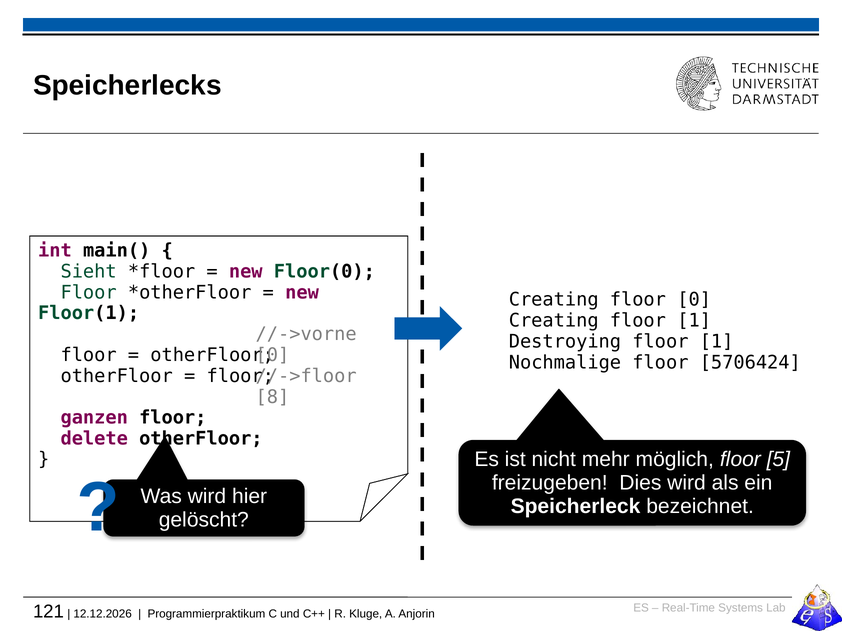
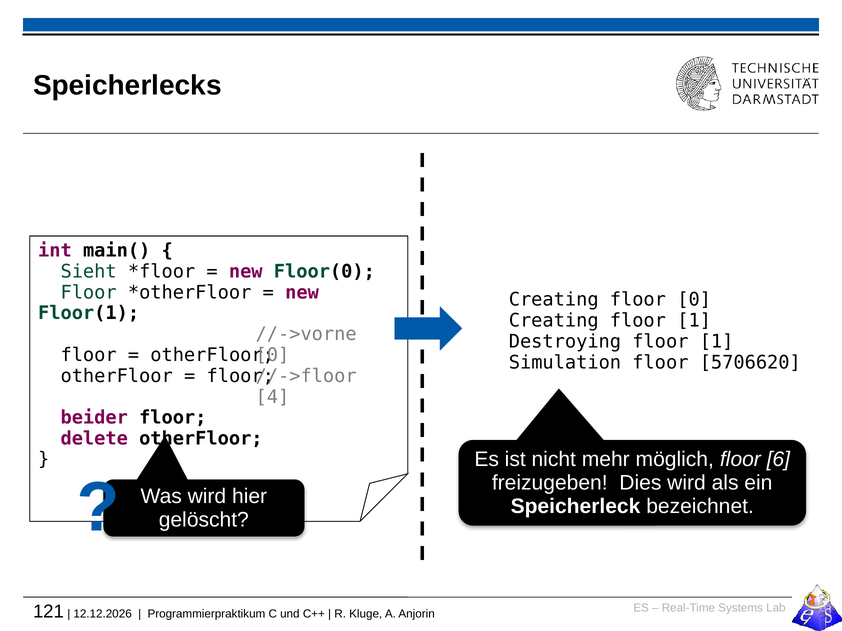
Nochmalige: Nochmalige -> Simulation (565, 363)
5706424: 5706424 -> 5706620 (750, 363)
8: 8 -> 4 (272, 397)
ganzen: ganzen -> beider (94, 418)
5: 5 -> 6 (778, 460)
